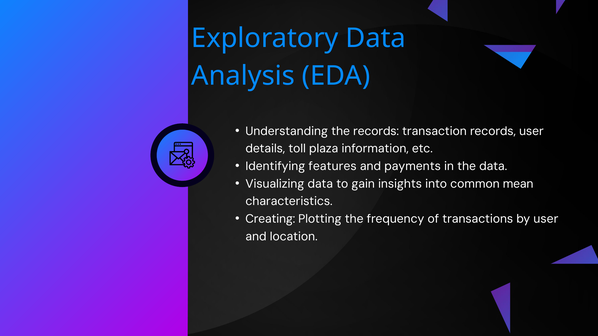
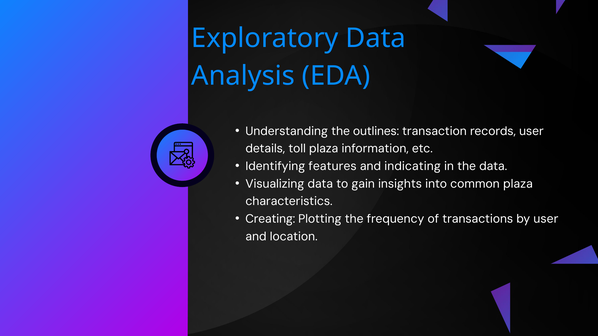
the records: records -> outlines (376, 131)
payments: payments -> indicating (413, 166)
common mean: mean -> plaza (518, 184)
